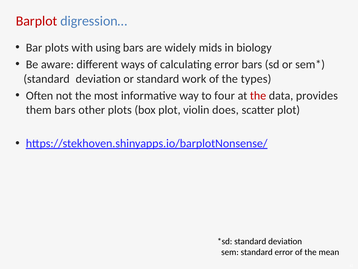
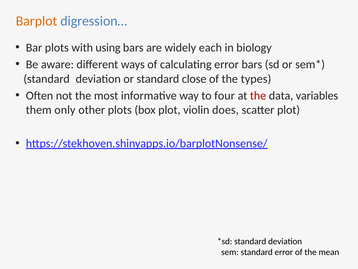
Barplot colour: red -> orange (37, 21)
mids: mids -> each (210, 48)
work: work -> close (194, 79)
provides: provides -> variables (317, 95)
them bars: bars -> only (65, 110)
